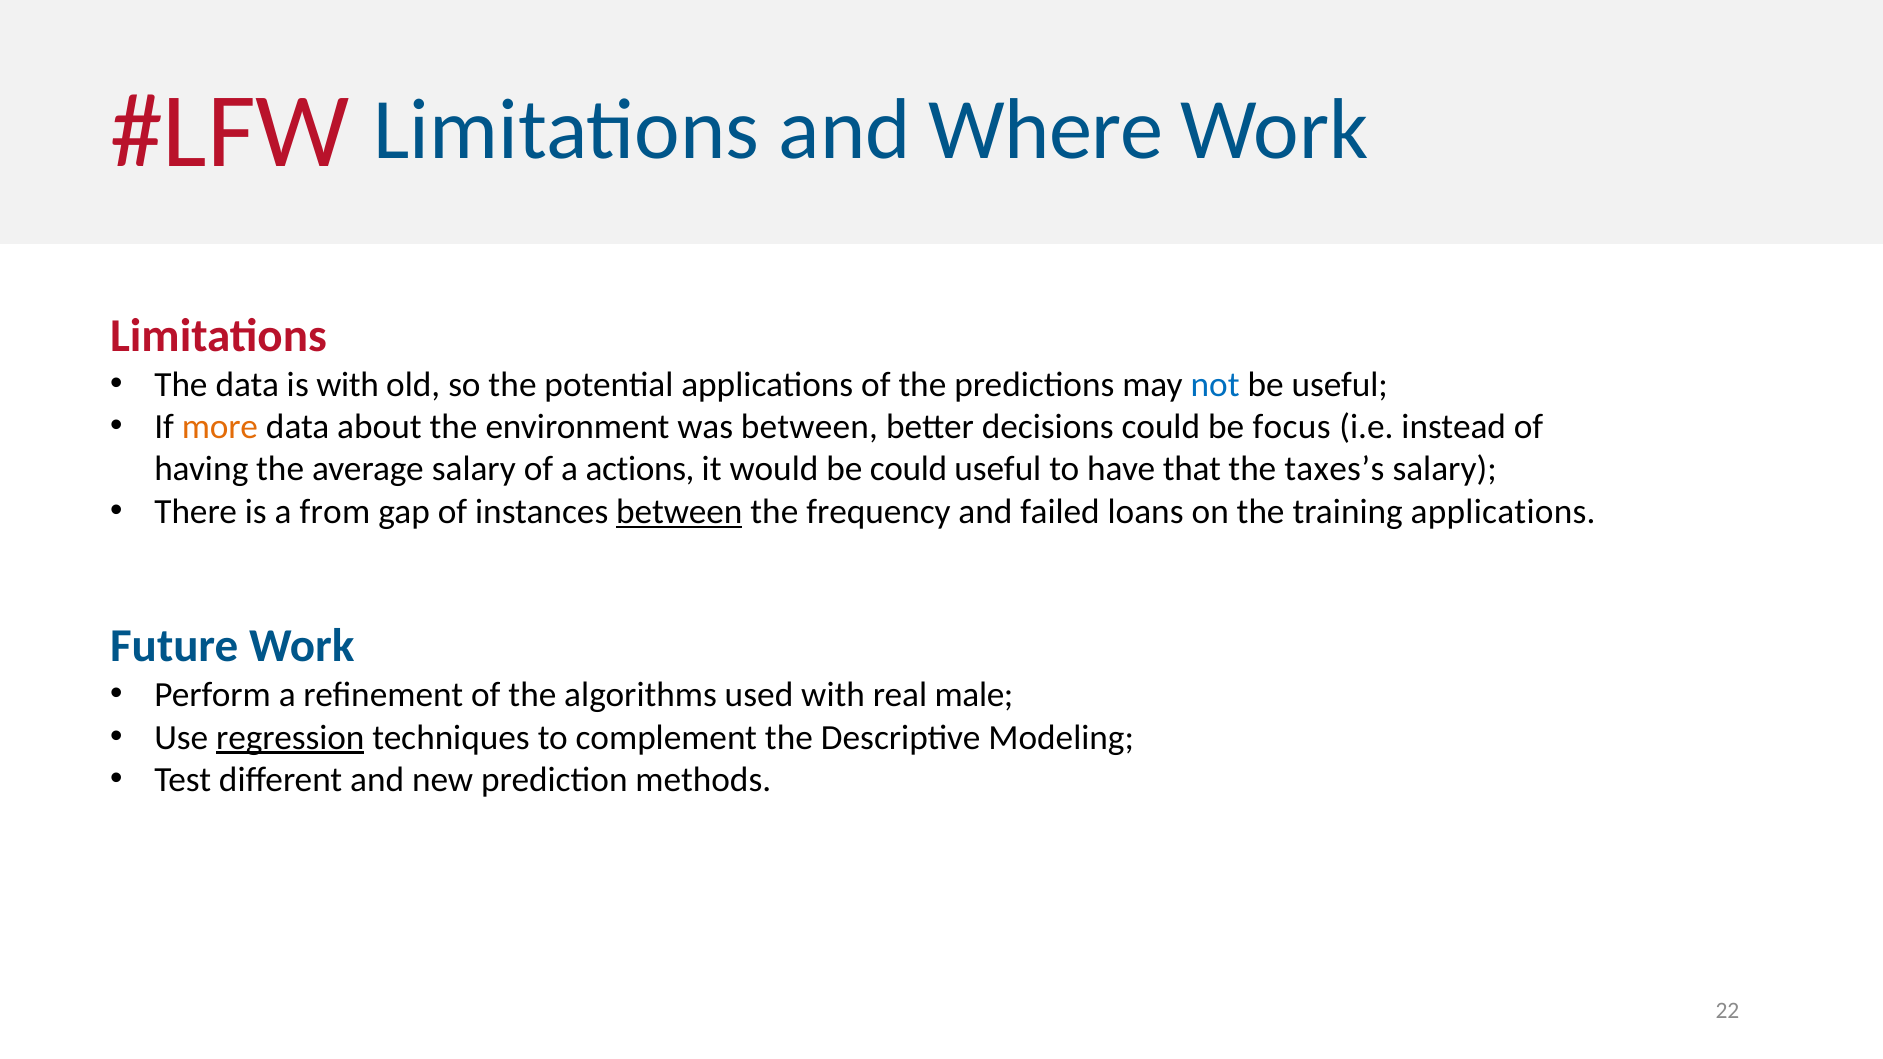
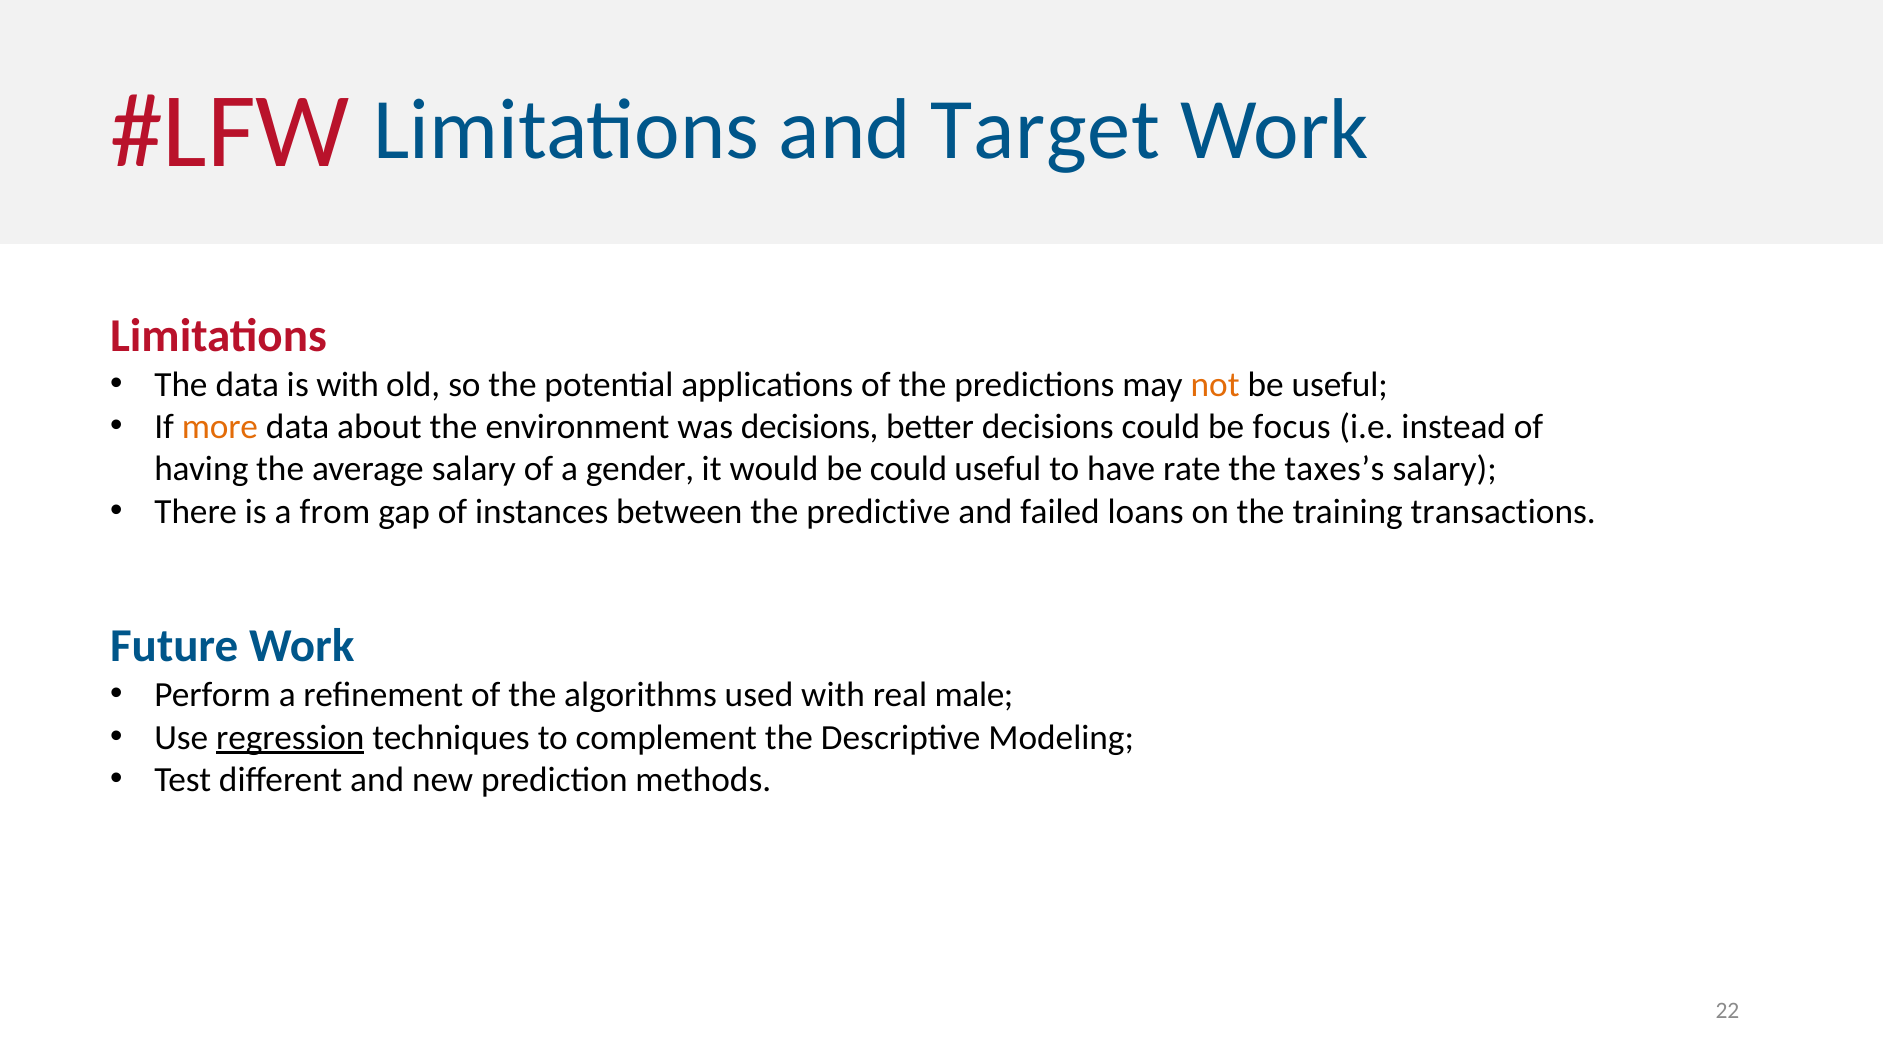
Where: Where -> Target (1045, 130)
not colour: blue -> orange (1215, 384)
was between: between -> decisions (810, 427)
actions: actions -> gender (640, 469)
that: that -> rate (1192, 469)
between underline: present -> none (679, 512)
frequency: frequency -> predictive (878, 512)
training applications: applications -> transactions (1503, 512)
